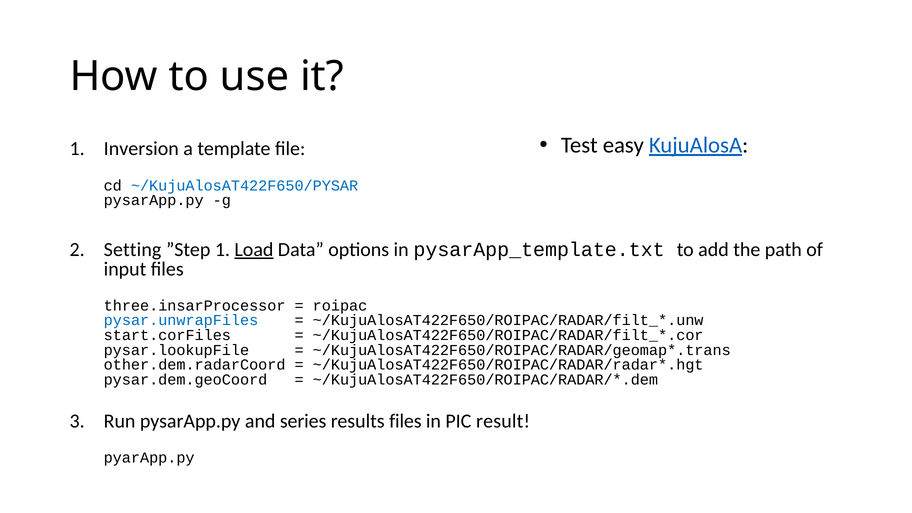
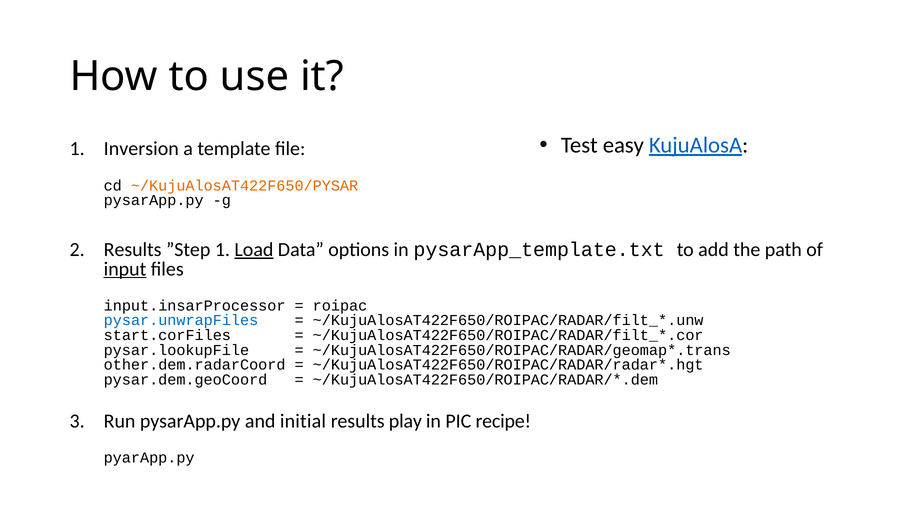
~/KujuAlosAT422F650/PYSAR colour: blue -> orange (245, 186)
Setting: Setting -> Results (133, 250)
input underline: none -> present (125, 269)
three.insarProcessor: three.insarProcessor -> input.insarProcessor (195, 306)
series: series -> initial (303, 421)
results files: files -> play (405, 421)
result: result -> recipe (503, 421)
